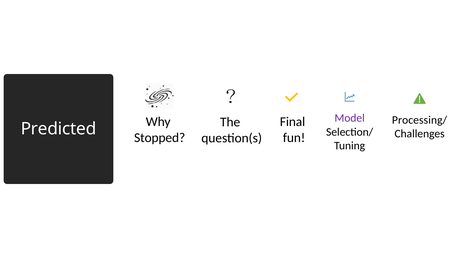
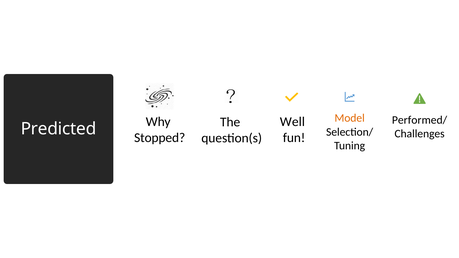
Model colour: purple -> orange (350, 118)
Processing/: Processing/ -> Performed/ (420, 120)
Final: Final -> Well (292, 122)
